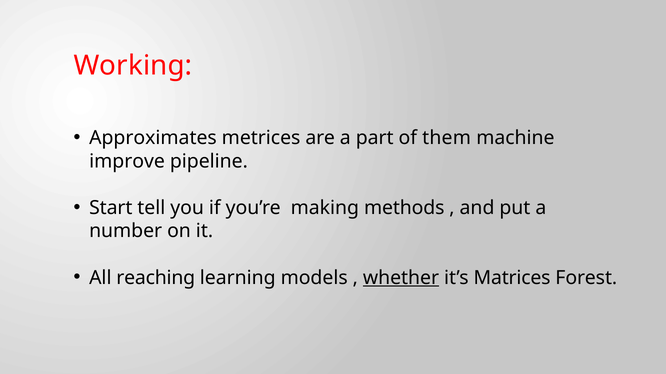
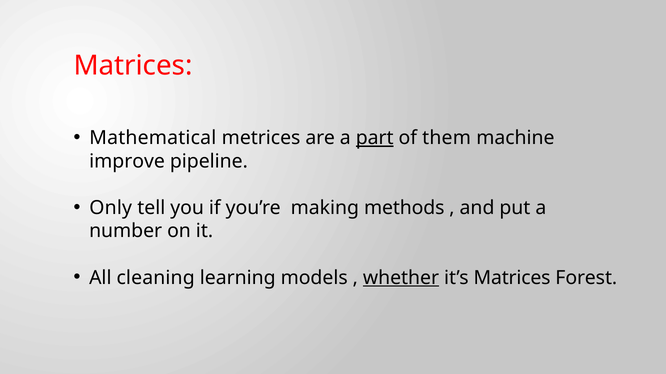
Working: Working -> Matrices (133, 65)
Approximates: Approximates -> Mathematical (153, 138)
part underline: none -> present (375, 138)
Start: Start -> Only (111, 208)
reaching: reaching -> cleaning (156, 278)
